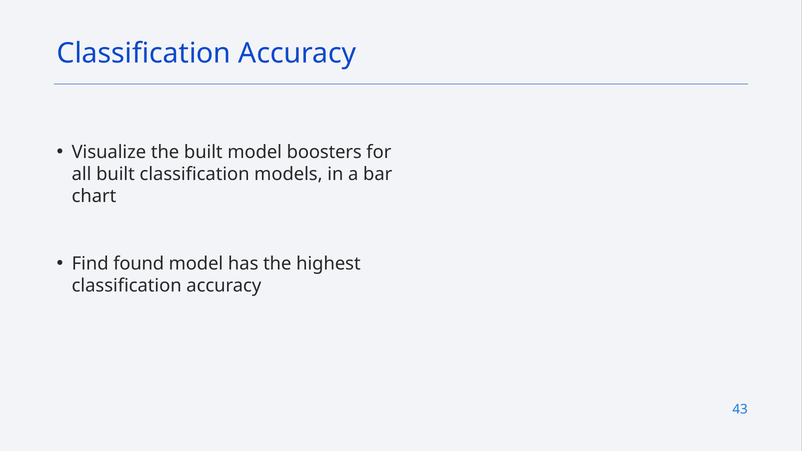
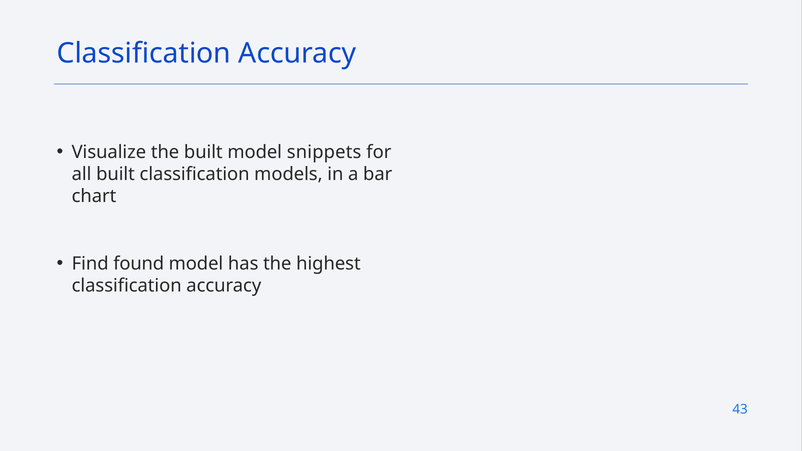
boosters: boosters -> snippets (324, 152)
